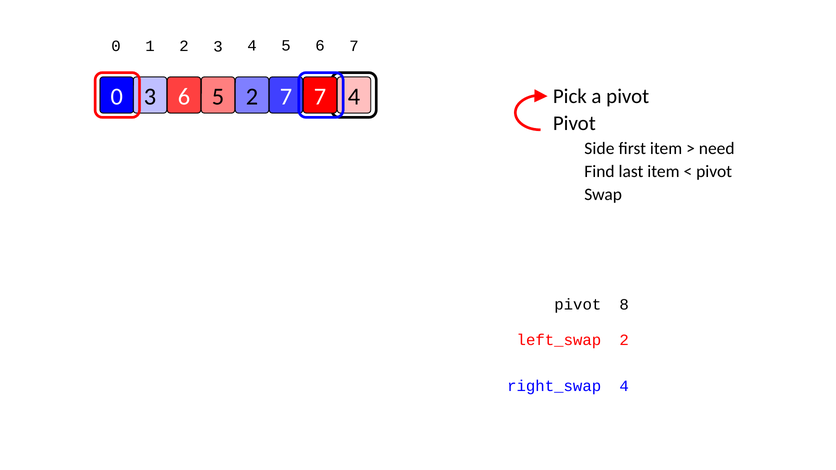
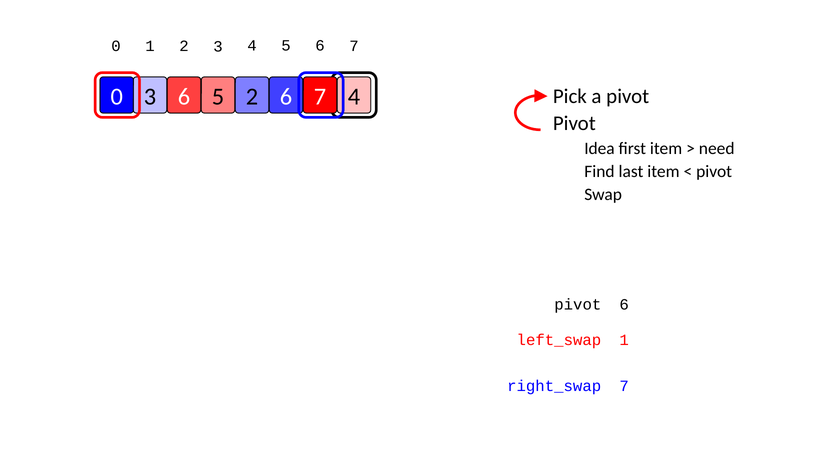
0 7: 7 -> 6 (286, 97)
Side: Side -> Idea (599, 148)
pivot 8: 8 -> 6 (624, 305)
left_swap 2: 2 -> 1 (624, 340)
right_swap 4: 4 -> 7 (624, 386)
